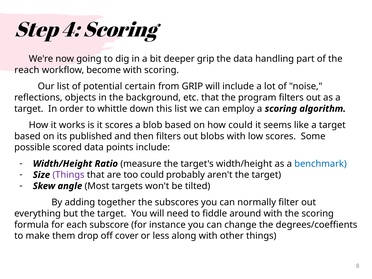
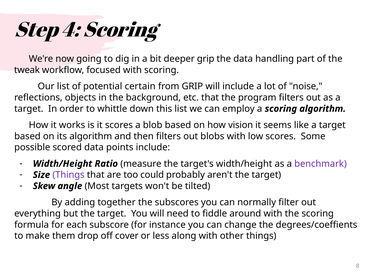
reach: reach -> tweak (27, 70)
become: become -> focused (104, 70)
how could: could -> vision (241, 125)
its published: published -> algorithm (91, 136)
benchmark colour: blue -> purple (321, 164)
